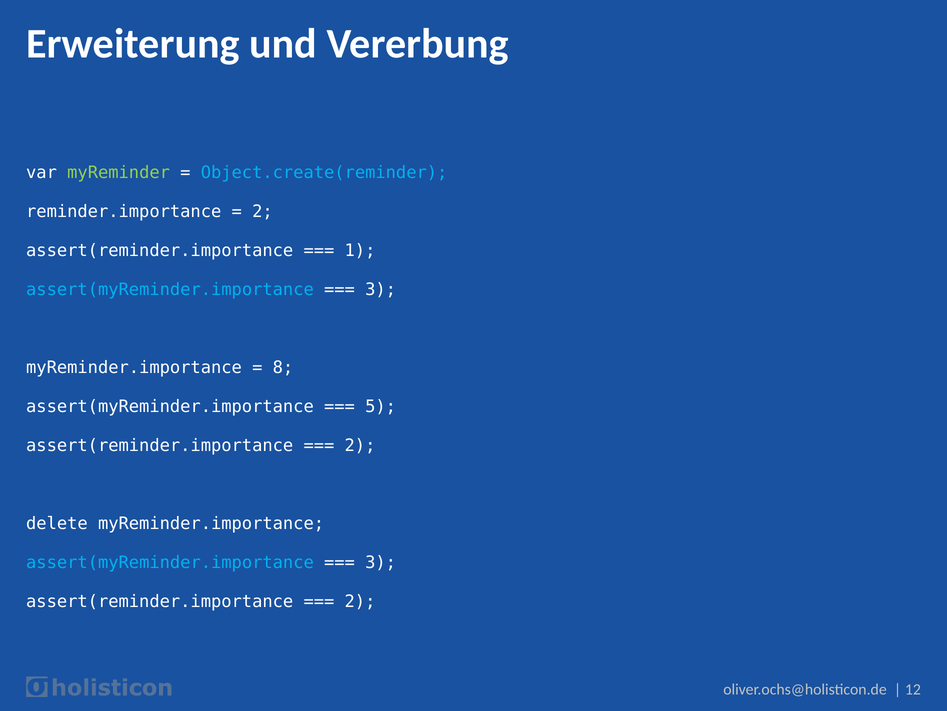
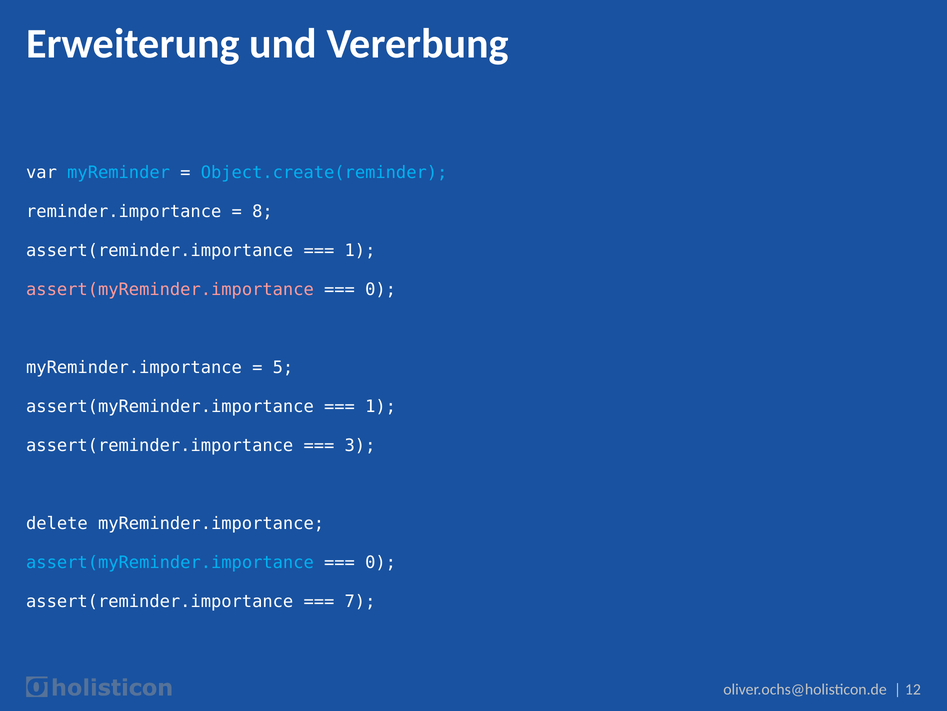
myReminder colour: light green -> light blue (119, 173)
2: 2 -> 8 (262, 212)
assert(myReminder.importance colour: light blue -> pink (170, 289)
3: 3 -> 0 (381, 289)
8: 8 -> 5 (283, 367)
5: 5 -> 1 (381, 406)
2: 2 -> 3 (360, 445)
3: 3 -> 0 (381, 562)
2: 2 -> 7 (360, 601)
